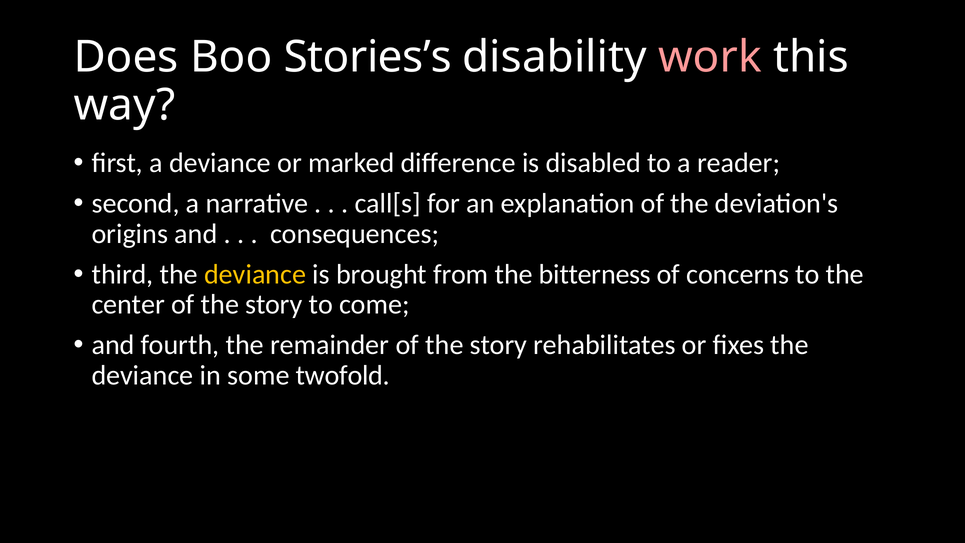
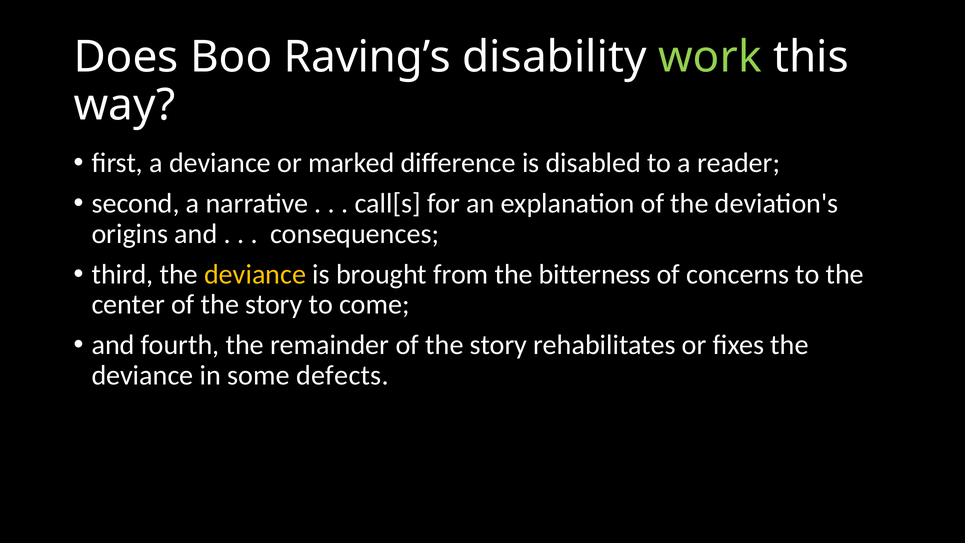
Stories’s: Stories’s -> Raving’s (368, 57)
work colour: pink -> light green (710, 57)
twofold: twofold -> defects (342, 375)
